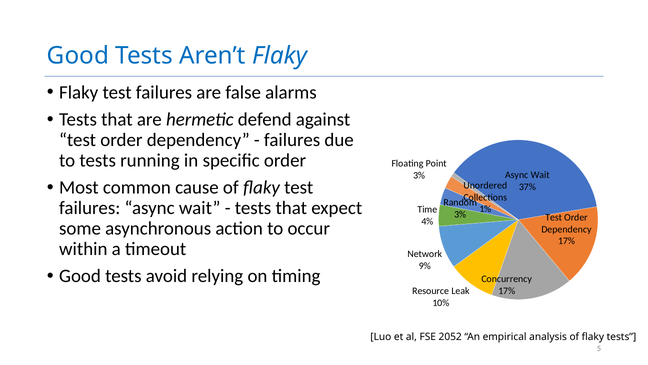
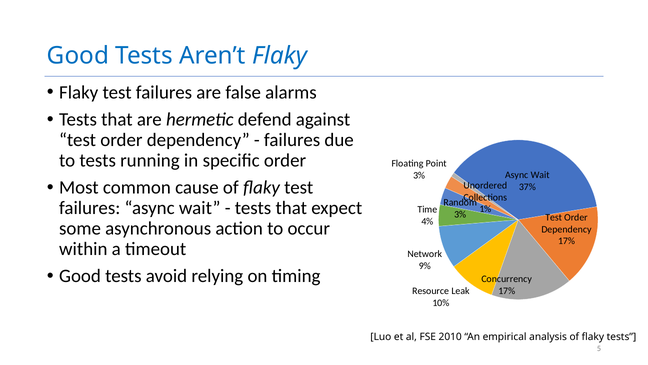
2052: 2052 -> 2010 (450, 336)
